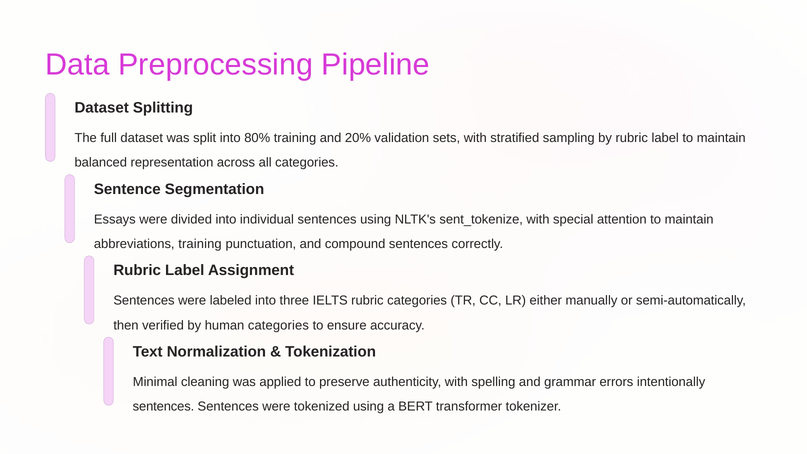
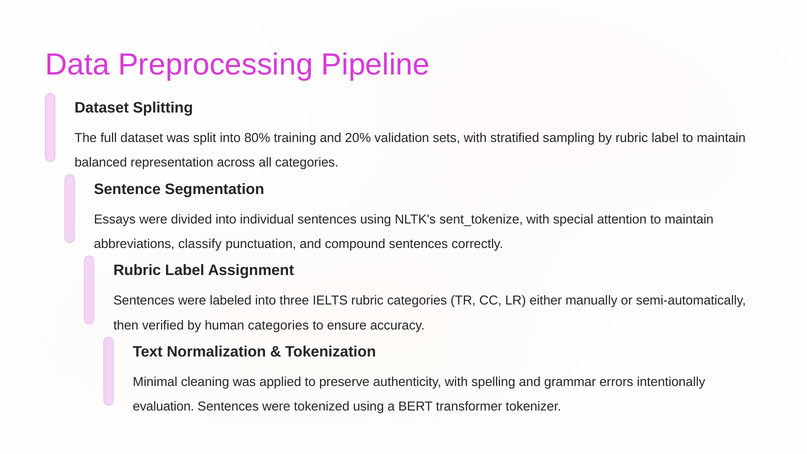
abbreviations training: training -> classify (200, 244)
sentences: sentences -> evaluation (163, 406)
